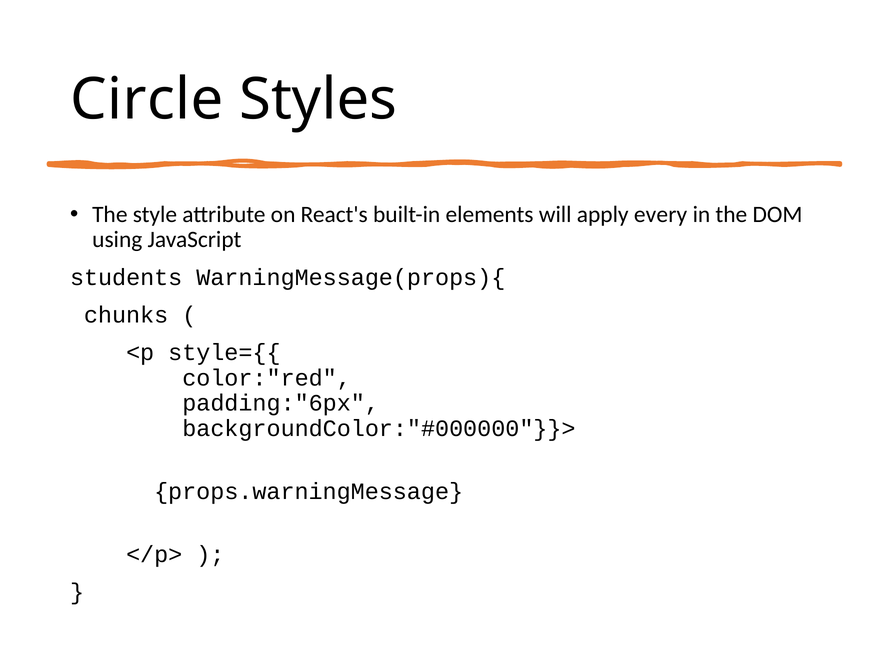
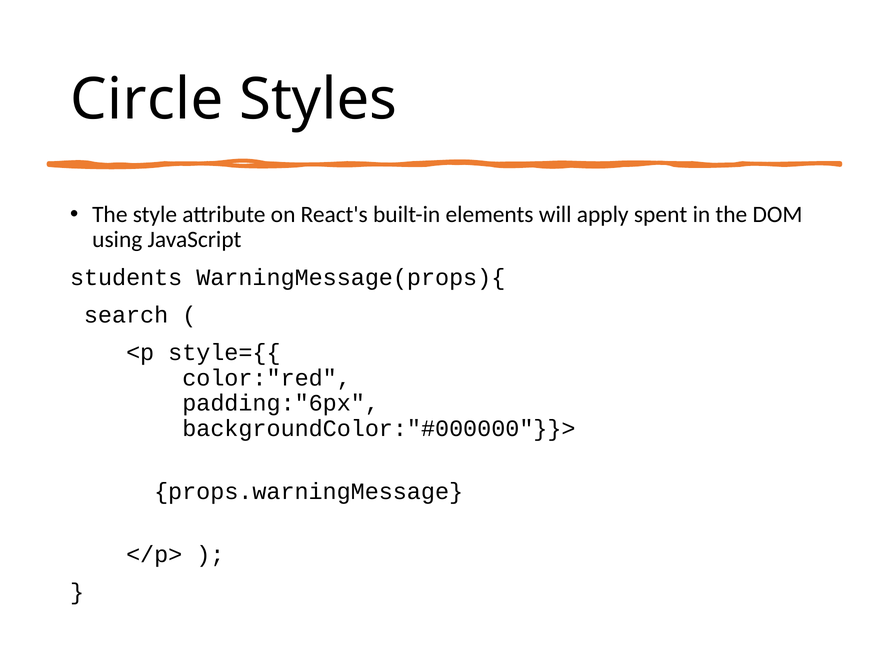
every: every -> spent (661, 214)
chunks: chunks -> search (126, 315)
